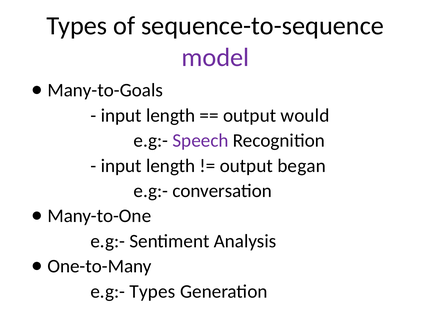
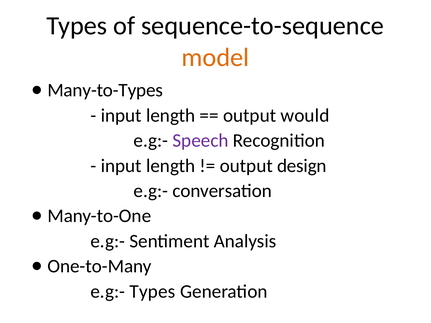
model colour: purple -> orange (215, 58)
Many-to-Goals: Many-to-Goals -> Many-to-Types (105, 90)
began: began -> design (302, 166)
